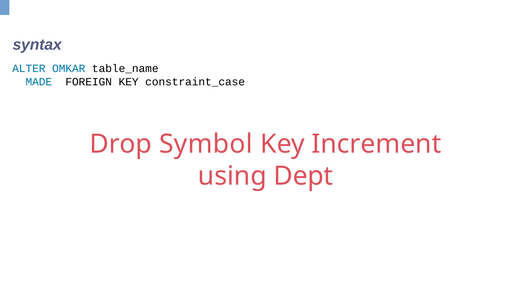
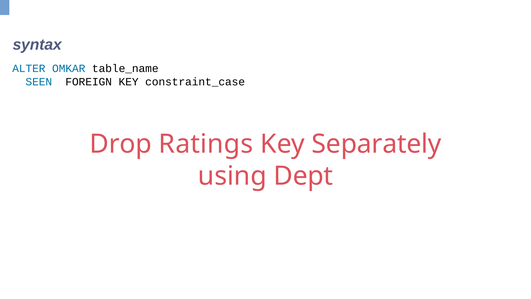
MADE: MADE -> SEEN (39, 82)
Symbol: Symbol -> Ratings (206, 144)
Increment: Increment -> Separately (377, 144)
